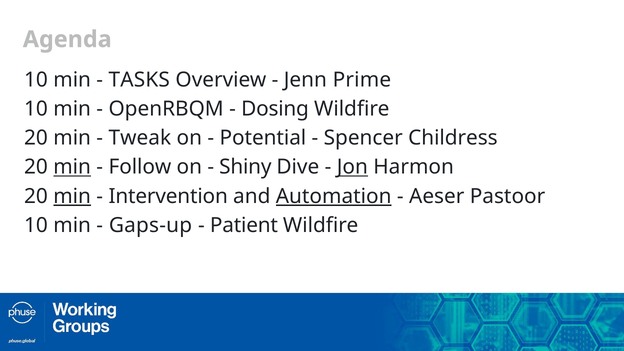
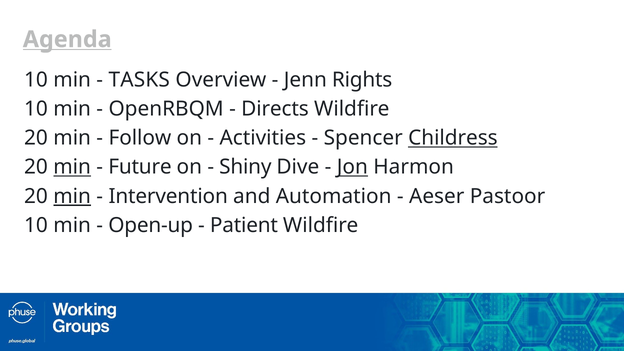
Agenda underline: none -> present (67, 39)
Prime: Prime -> Rights (362, 80)
Dosing: Dosing -> Directs (275, 109)
Tweak: Tweak -> Follow (140, 138)
Potential: Potential -> Activities (263, 138)
Childress underline: none -> present (453, 138)
Follow: Follow -> Future (140, 167)
Automation underline: present -> none (334, 196)
Gaps-up: Gaps-up -> Open-up (151, 225)
